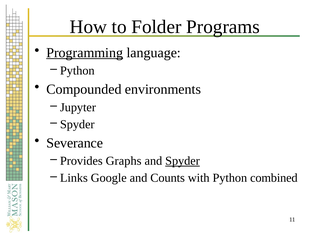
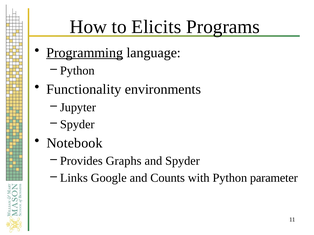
Folder: Folder -> Elicits (156, 27)
Compounded: Compounded -> Functionality (84, 89)
Severance: Severance -> Notebook (75, 143)
Spyder underline: present -> none (182, 161)
combined: combined -> parameter (274, 178)
